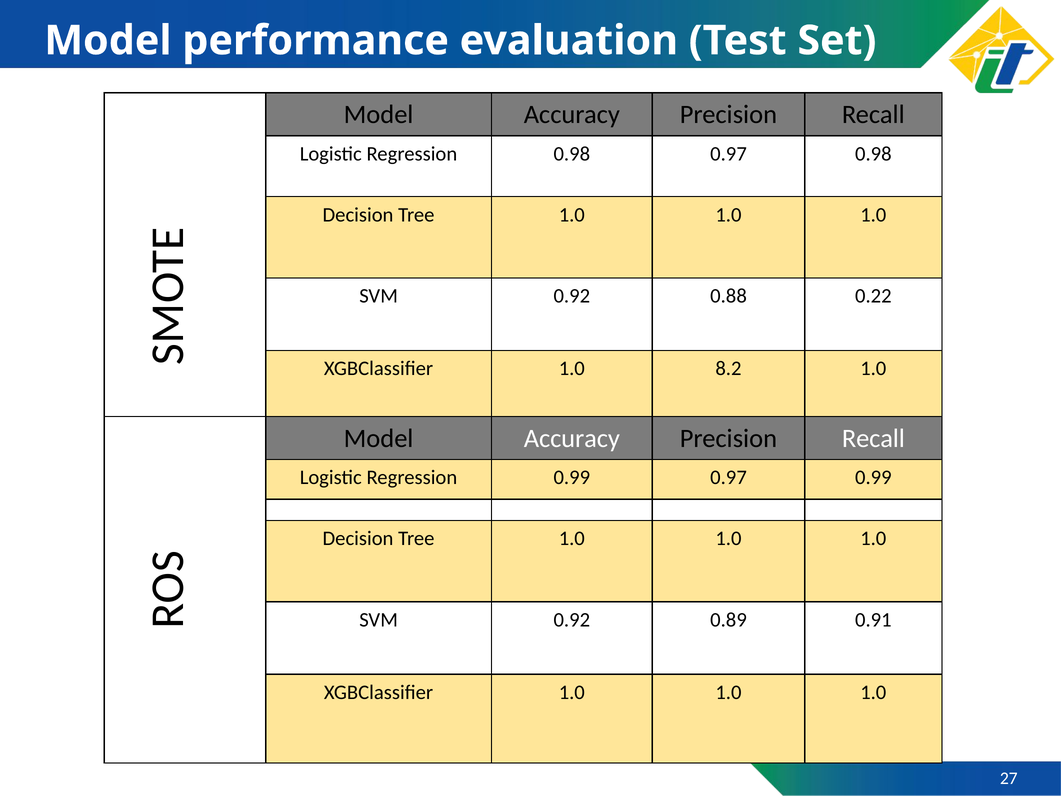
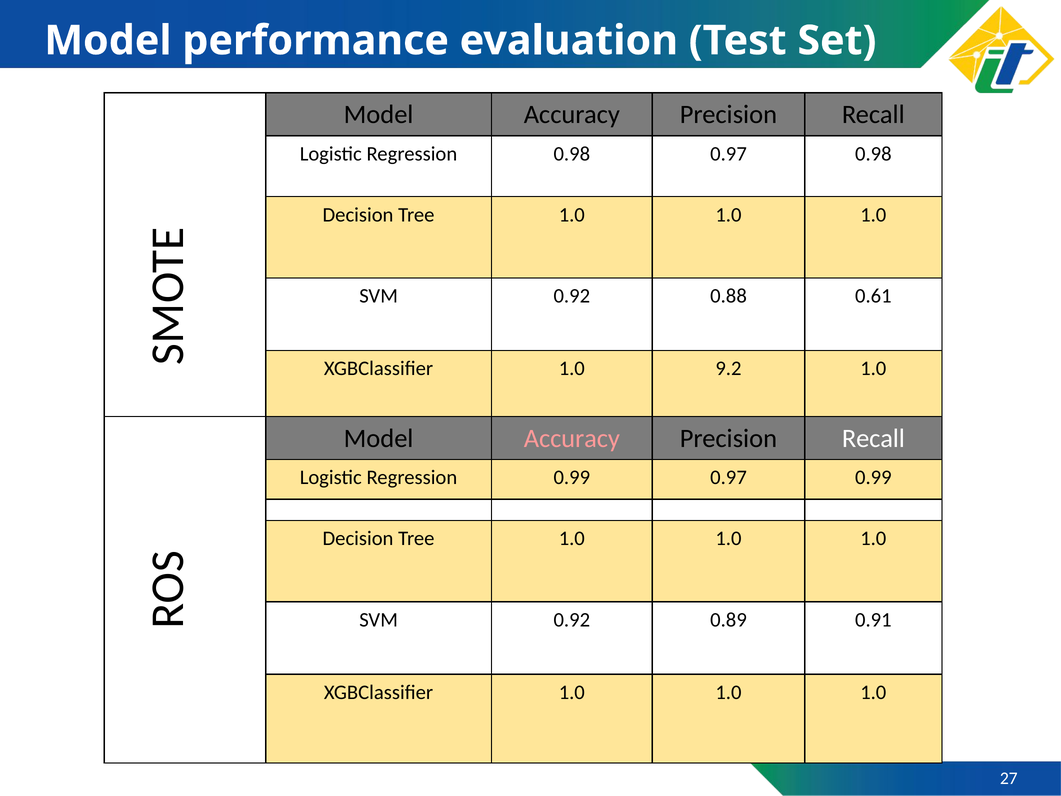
0.22: 0.22 -> 0.61 (873, 296)
8.2: 8.2 -> 9.2 (728, 369)
Accuracy colour: white -> pink (572, 438)
